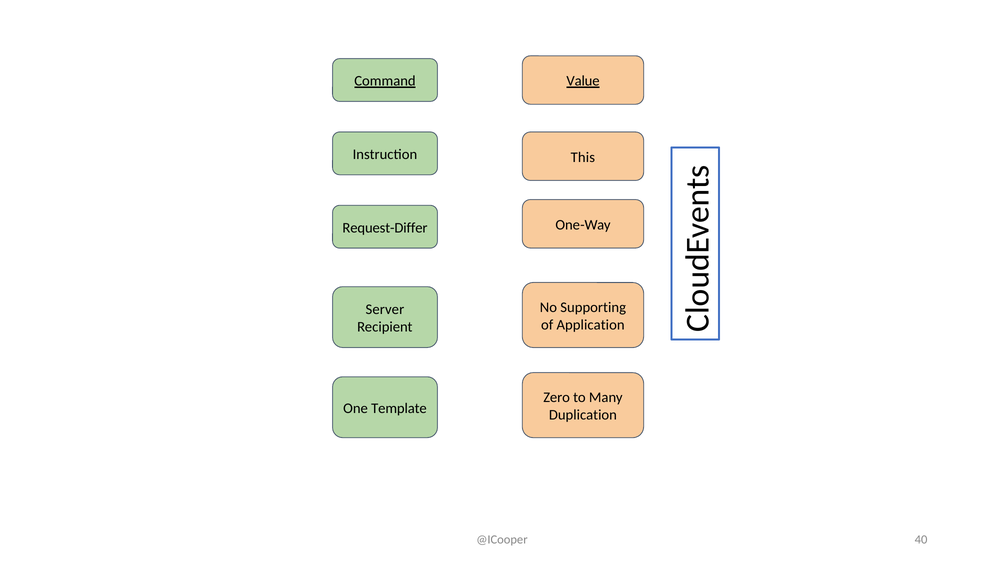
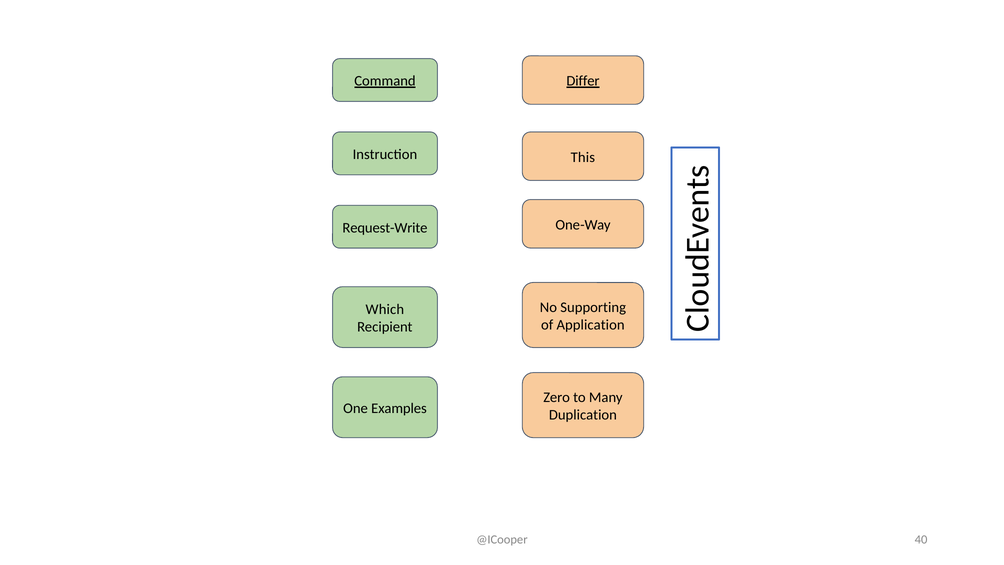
Value: Value -> Differ (583, 81)
Request-Differ: Request-Differ -> Request-Write (385, 228)
Server: Server -> Which (385, 309)
Template: Template -> Examples (399, 408)
